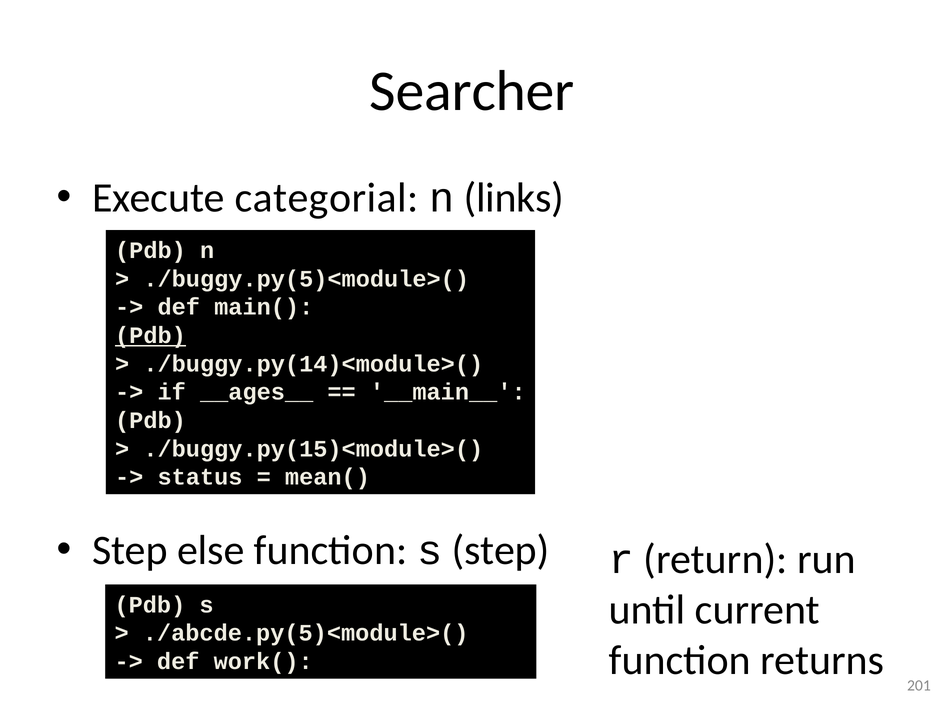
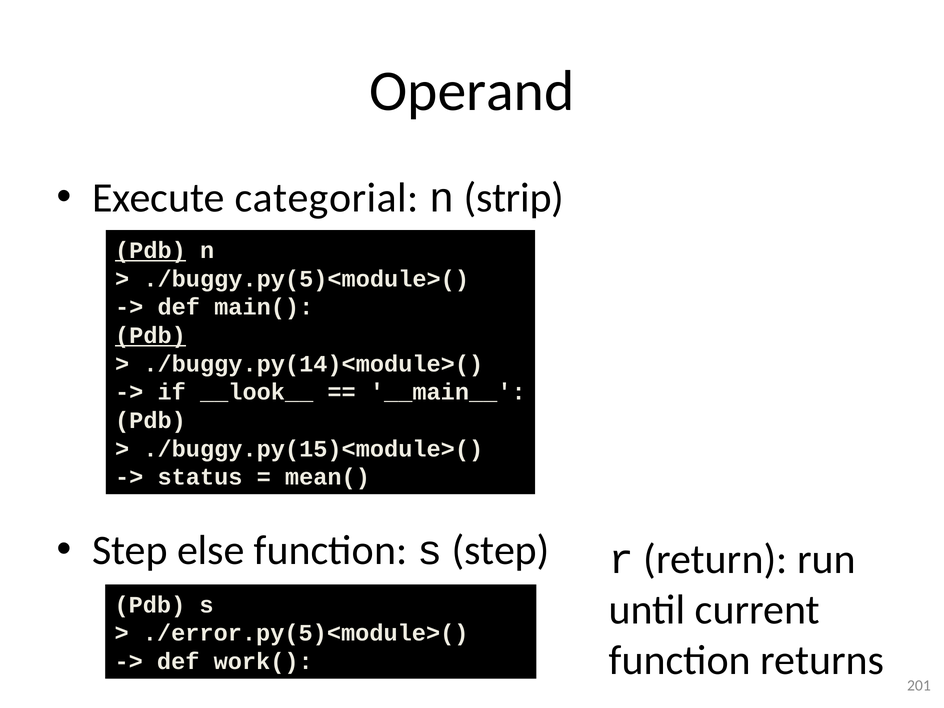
Searcher: Searcher -> Operand (472, 91)
links: links -> strip (514, 198)
Pdb underline: none -> present (150, 251)
__ages__: __ages__ -> __look__ (257, 392)
./abcde.py(5)<module>(: ./abcde.py(5)<module>( -> ./error.py(5)<module>( (306, 633)
